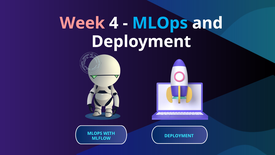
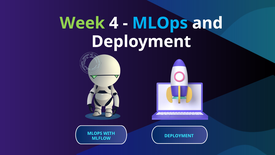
Week colour: pink -> light green (82, 23)
